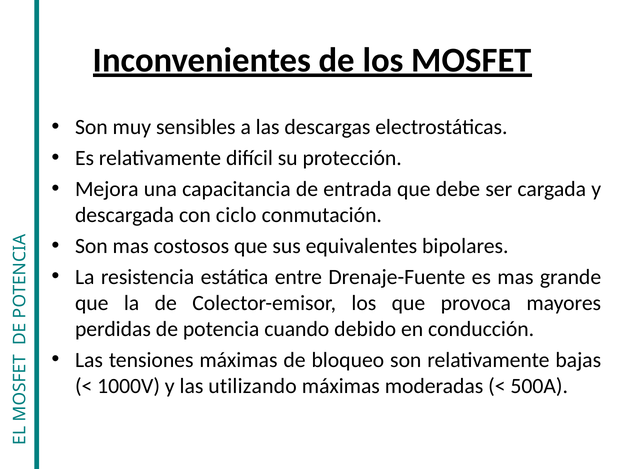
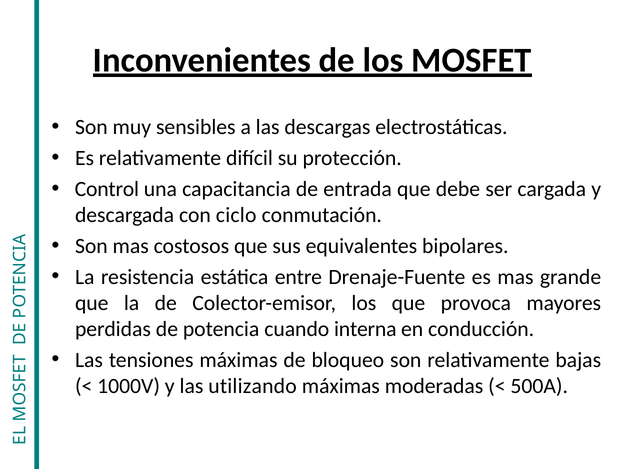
Mejora: Mejora -> Control (107, 189)
debido: debido -> interna (365, 329)
